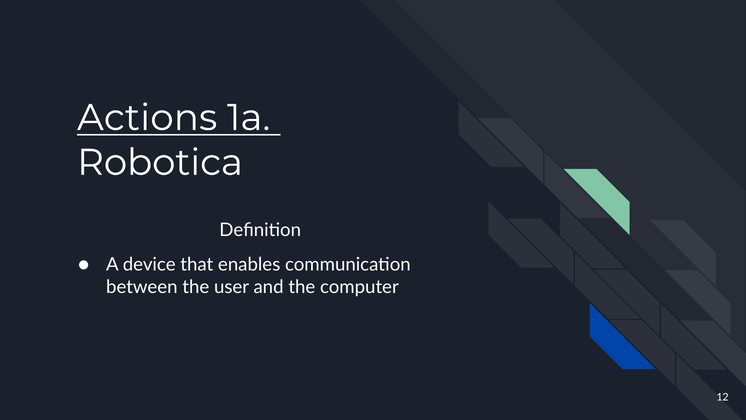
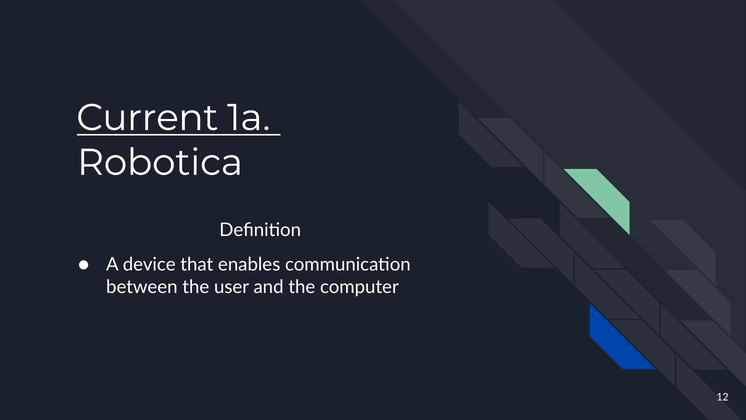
Actions: Actions -> Current (147, 118)
